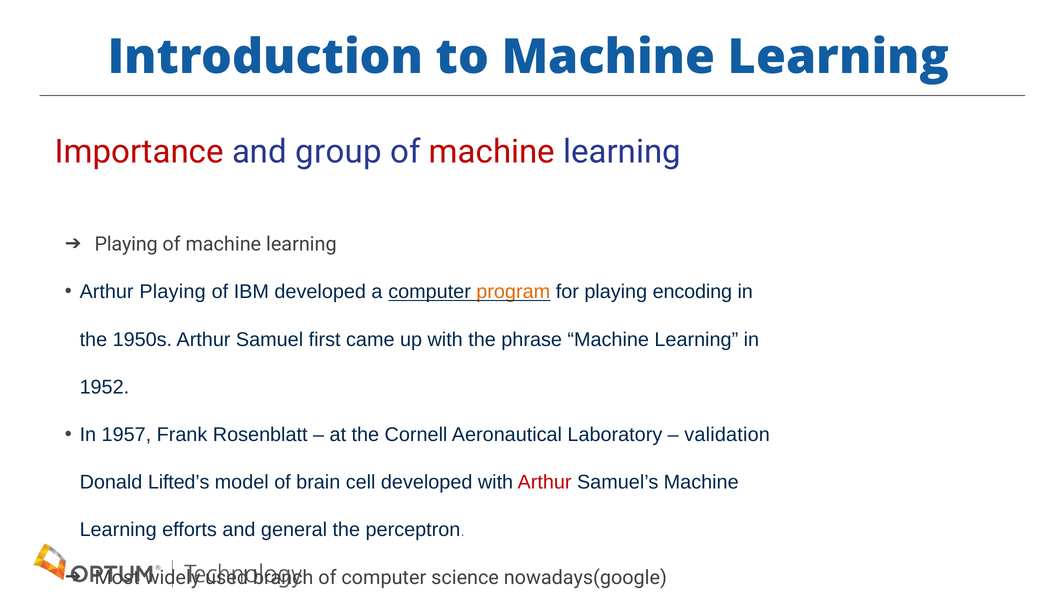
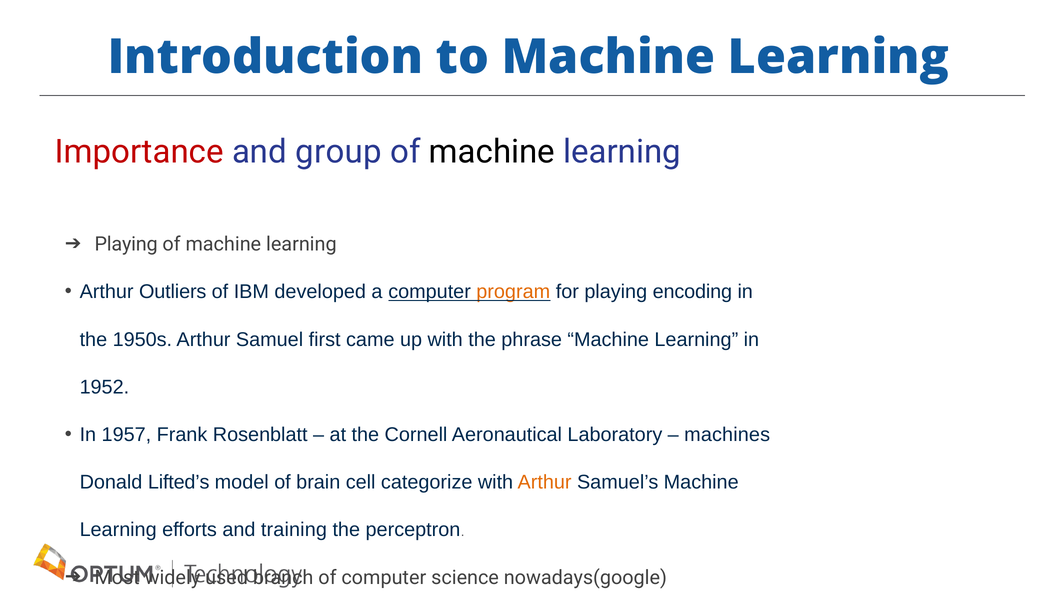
machine colour: red -> black (492, 152)
Arthur Playing: Playing -> Outliers (173, 292)
validation: validation -> machines (727, 435)
cell developed: developed -> categorize (427, 482)
Arthur colour: red -> orange (545, 482)
general: general -> training (294, 530)
